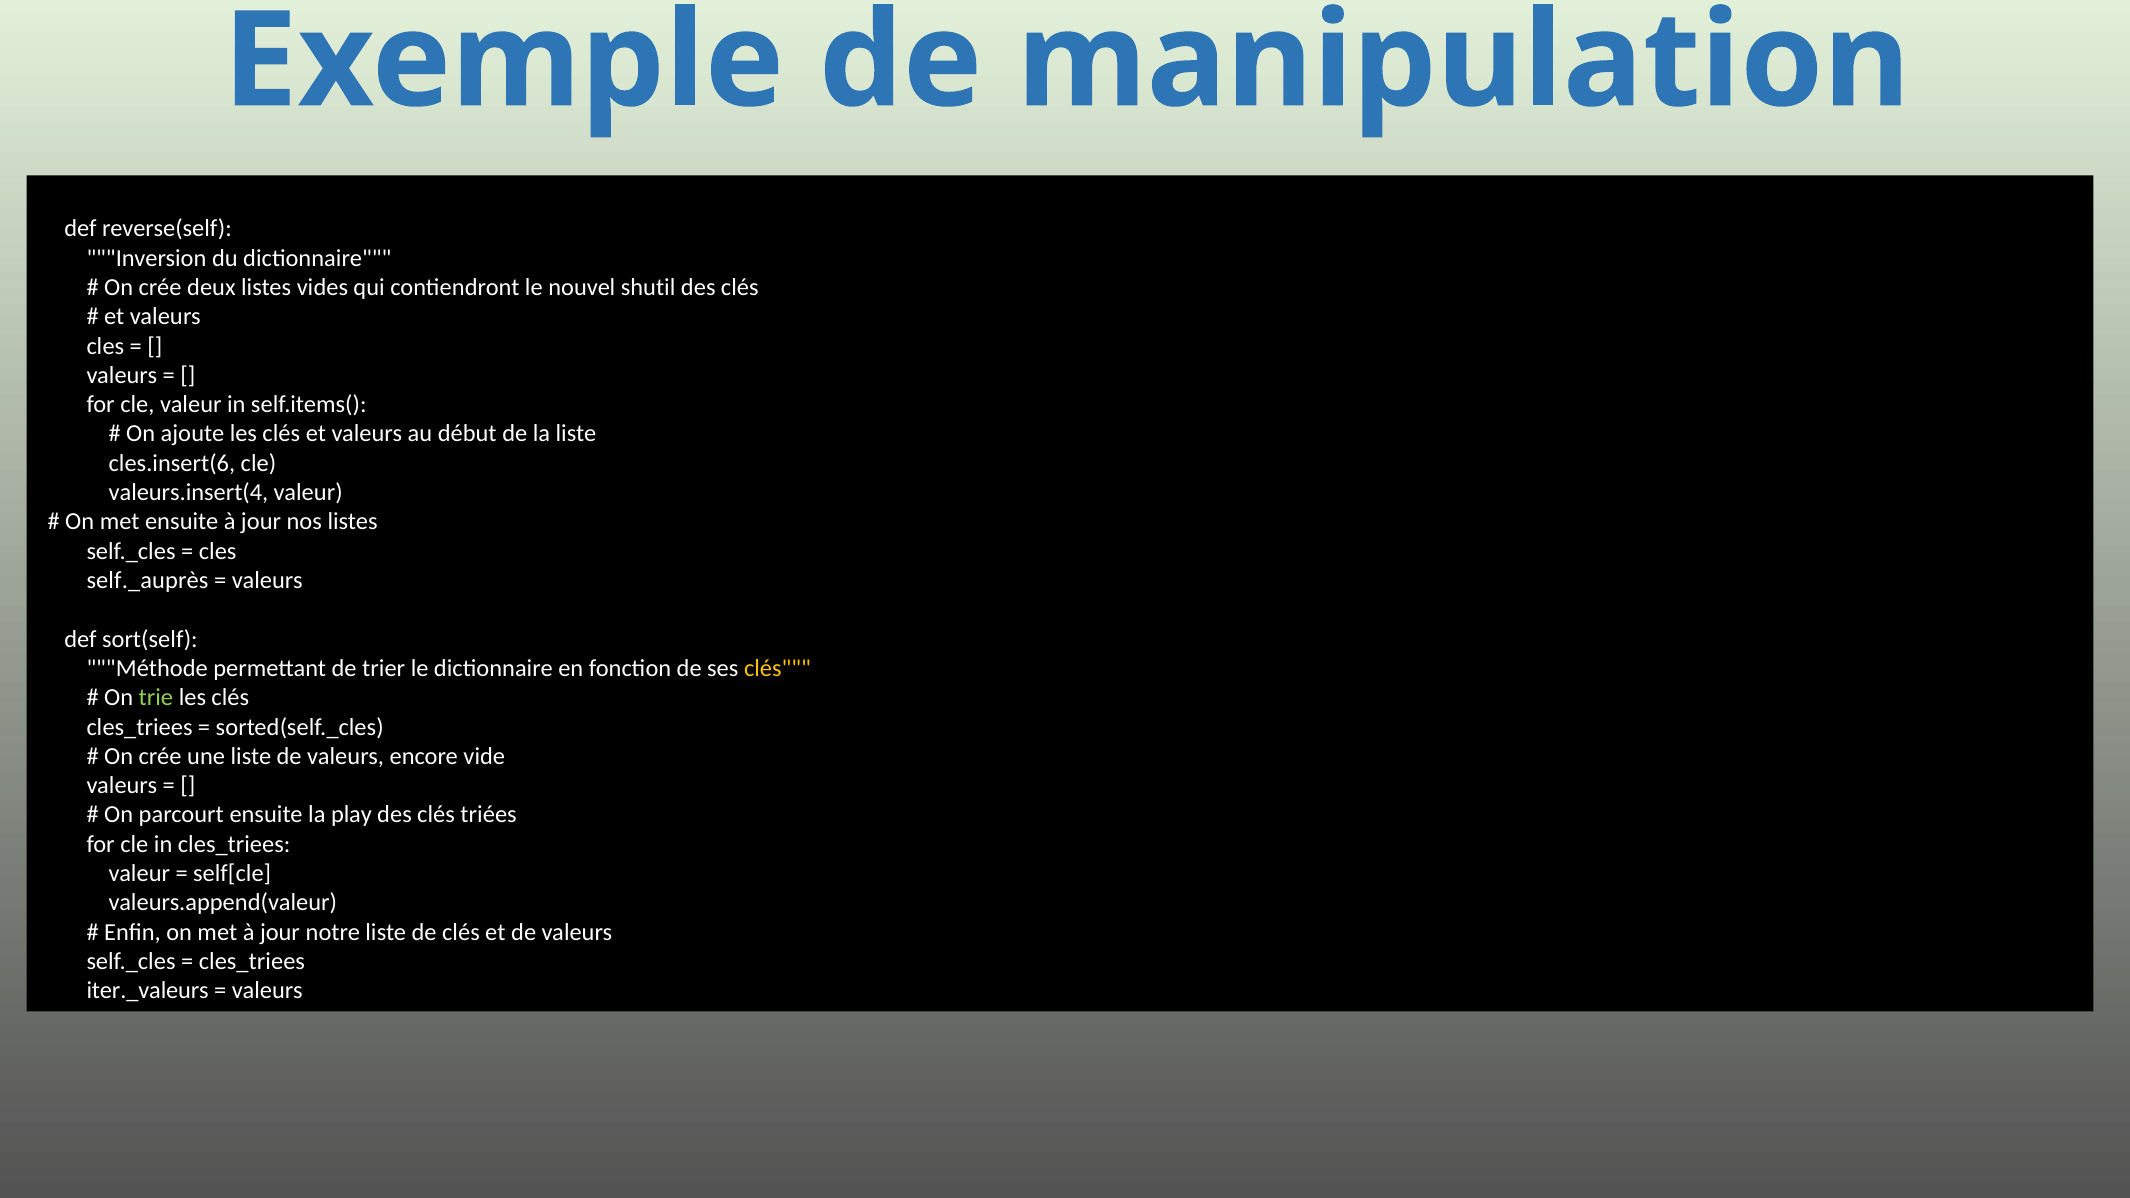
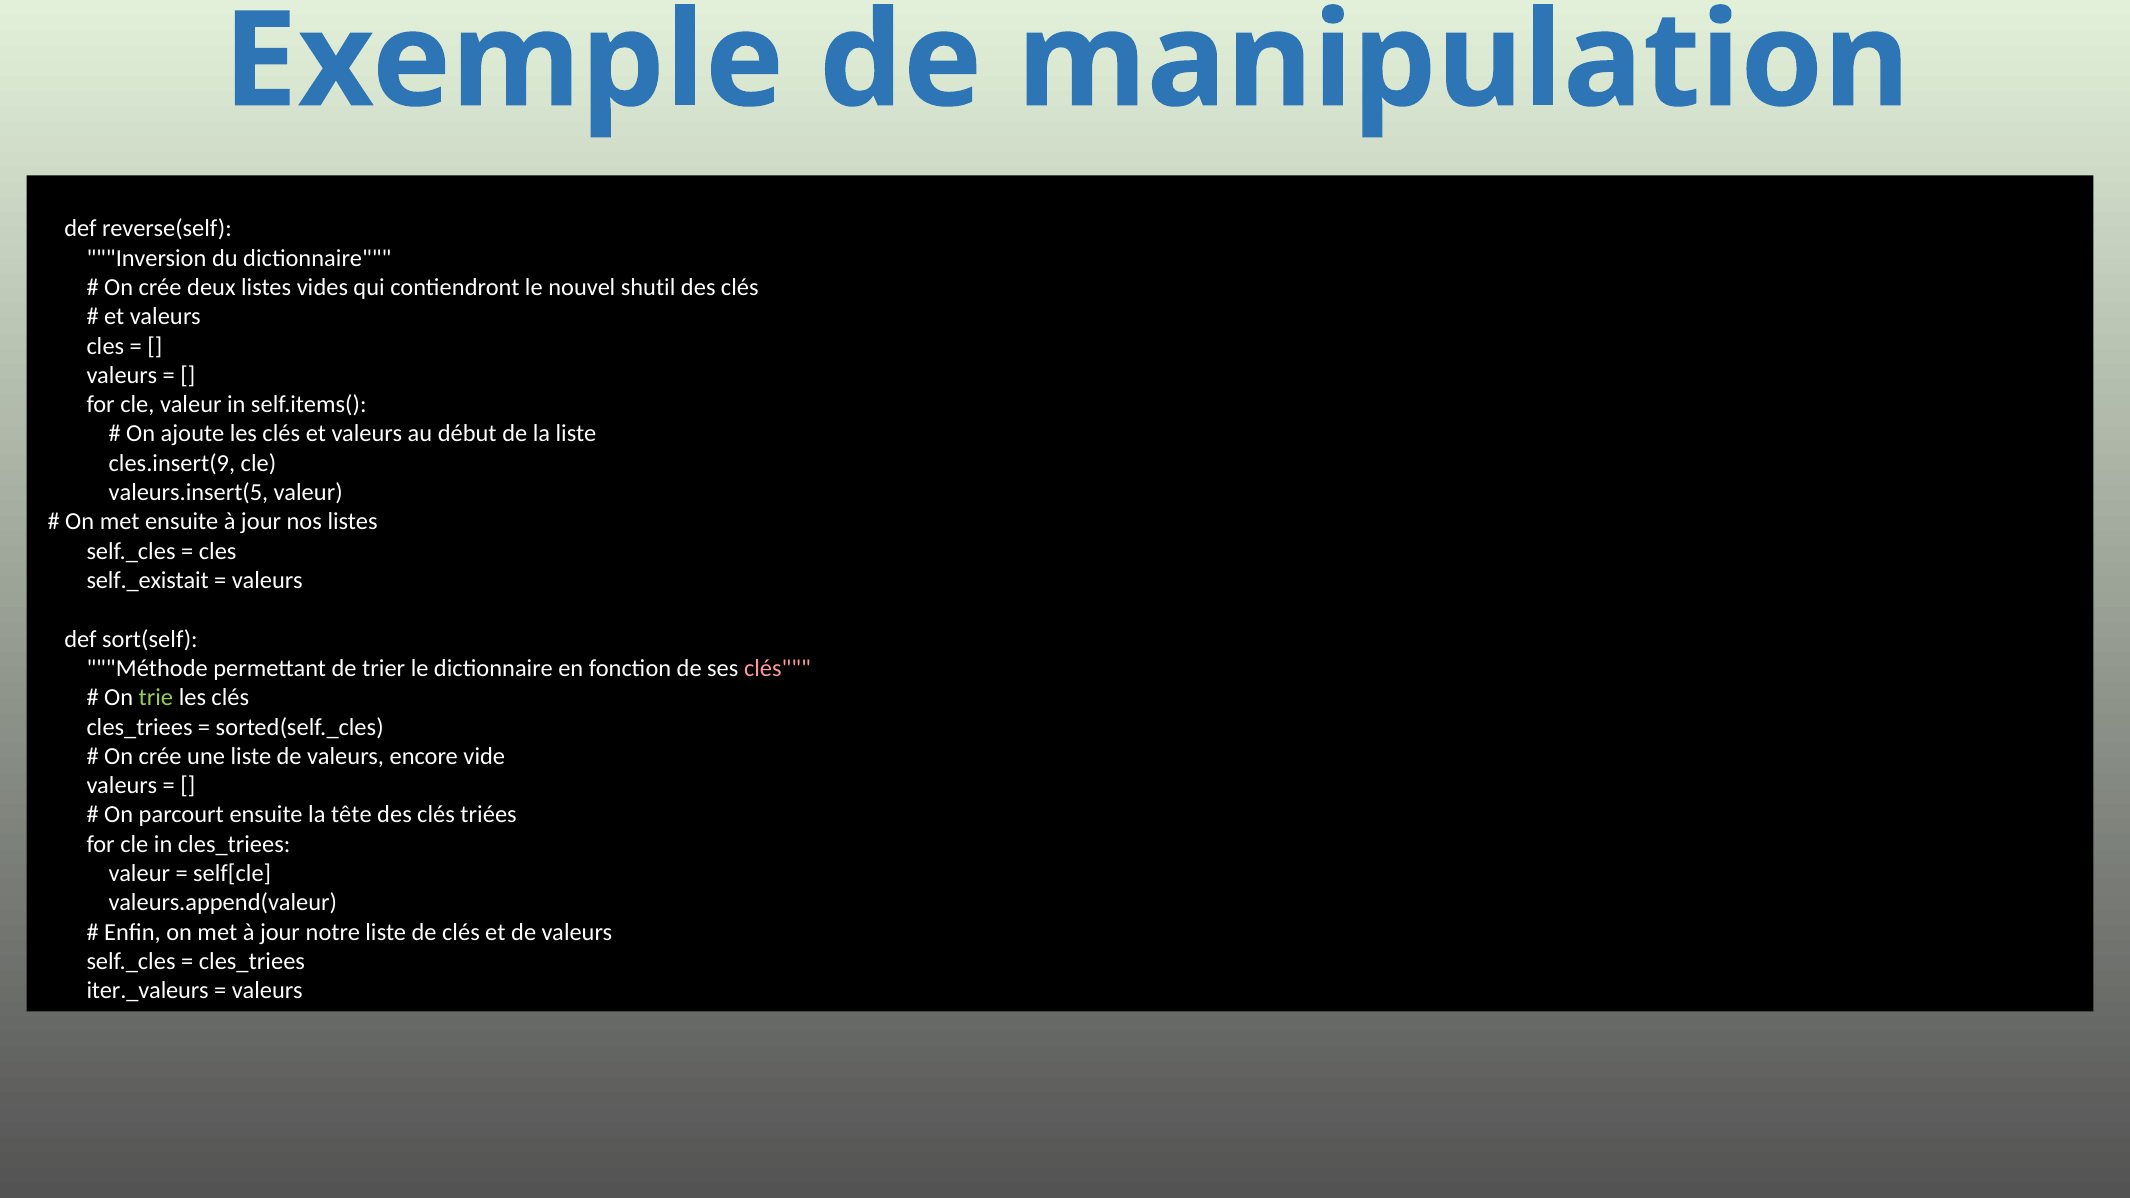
cles.insert(6: cles.insert(6 -> cles.insert(9 (172, 463)
valeurs.insert(4: valeurs.insert(4 -> valeurs.insert(5 (188, 493)
self._auprès: self._auprès -> self._existait (148, 581)
clés colour: yellow -> pink (778, 668)
play: play -> tête (351, 815)
